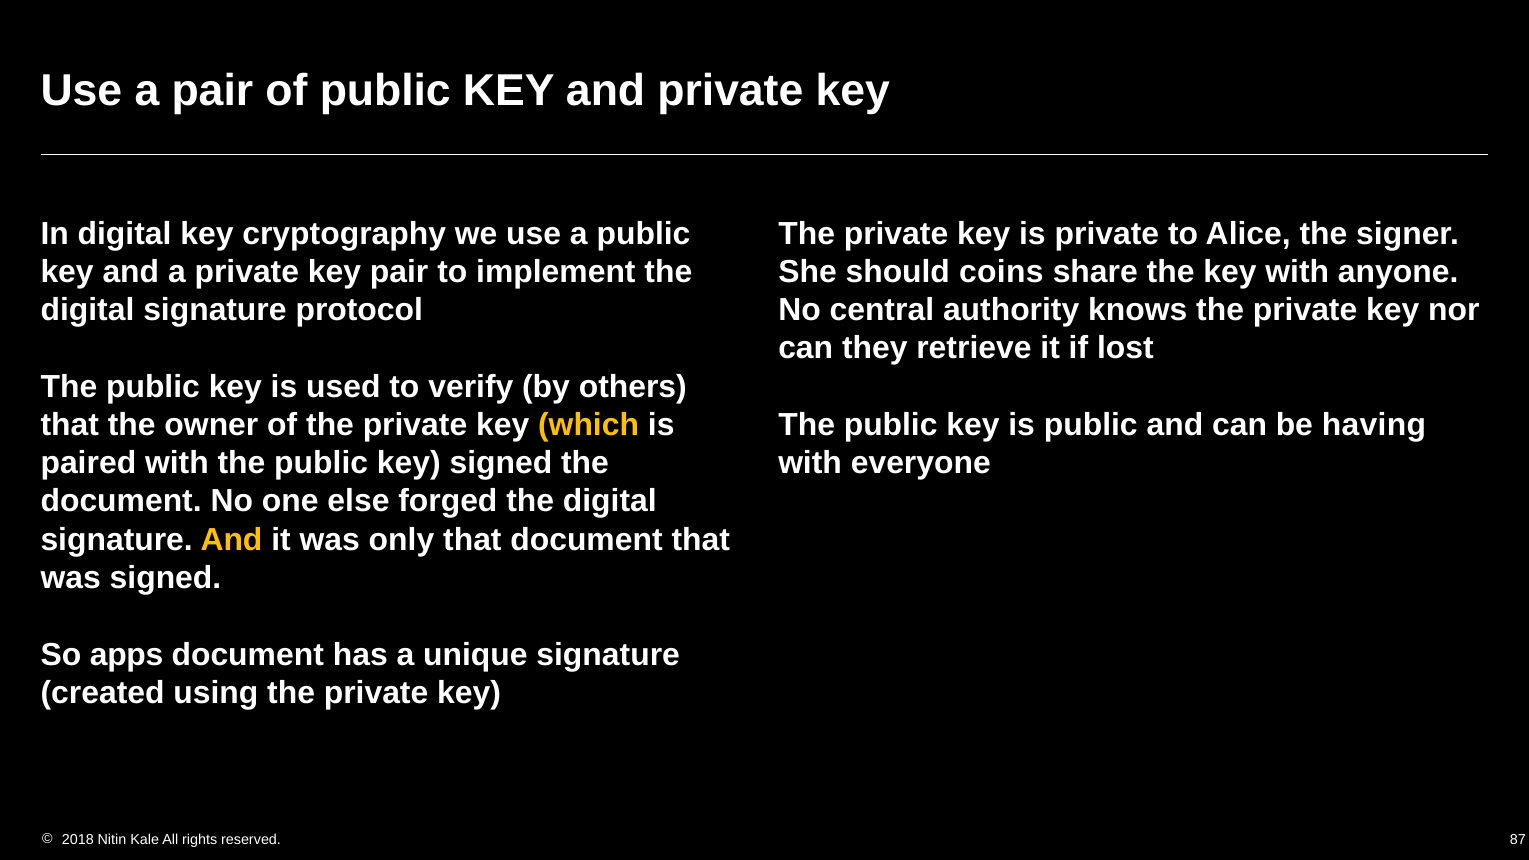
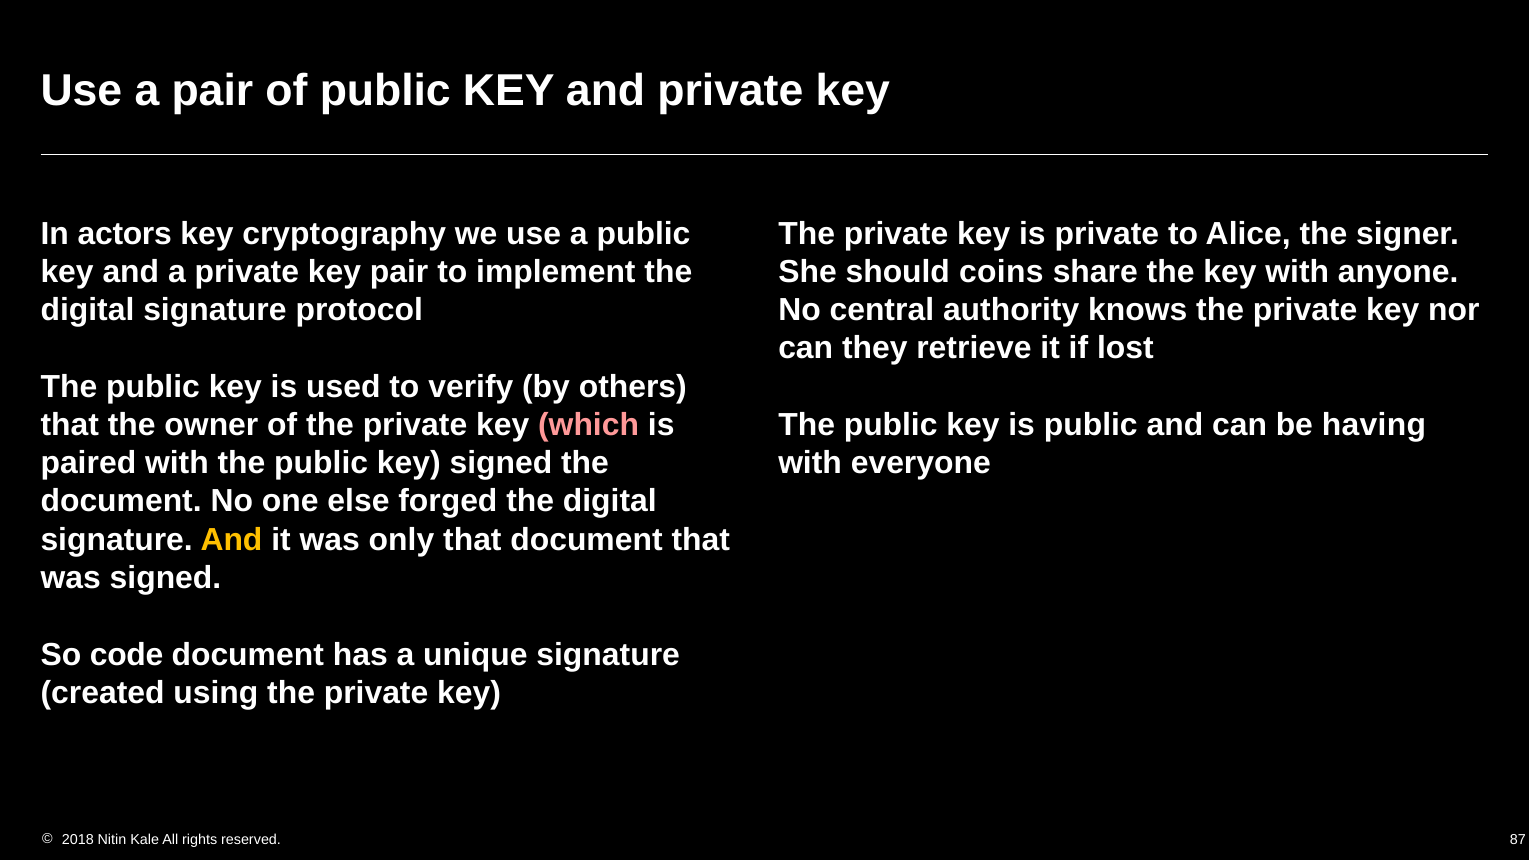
In digital: digital -> actors (125, 234)
which colour: yellow -> pink (589, 425)
apps: apps -> code (127, 655)
